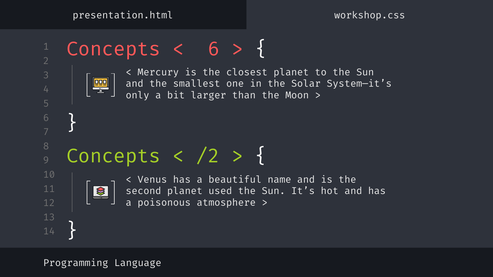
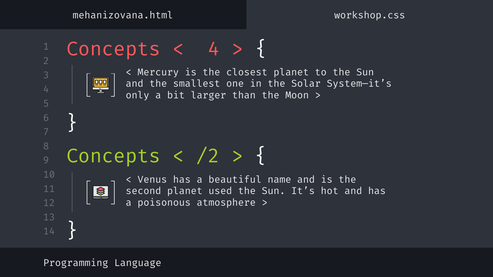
presentation.html: presentation.html -> mehanizovana.html (123, 15)
/6: /6 -> /4 (208, 49)
